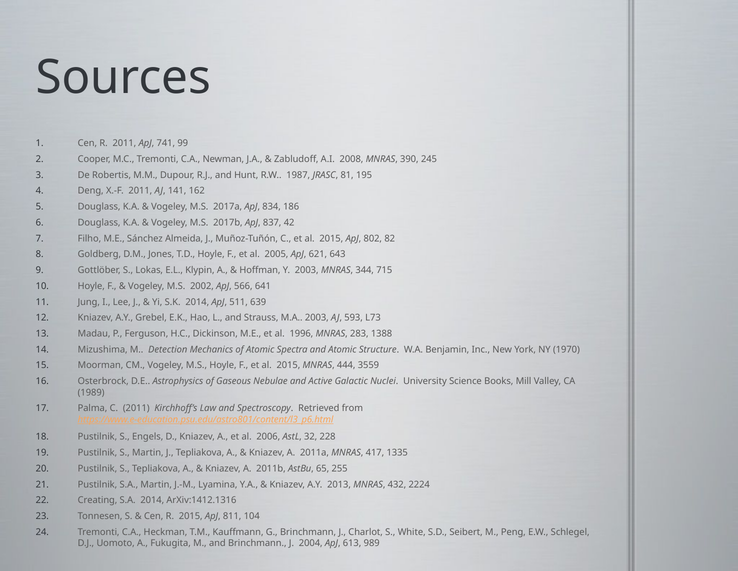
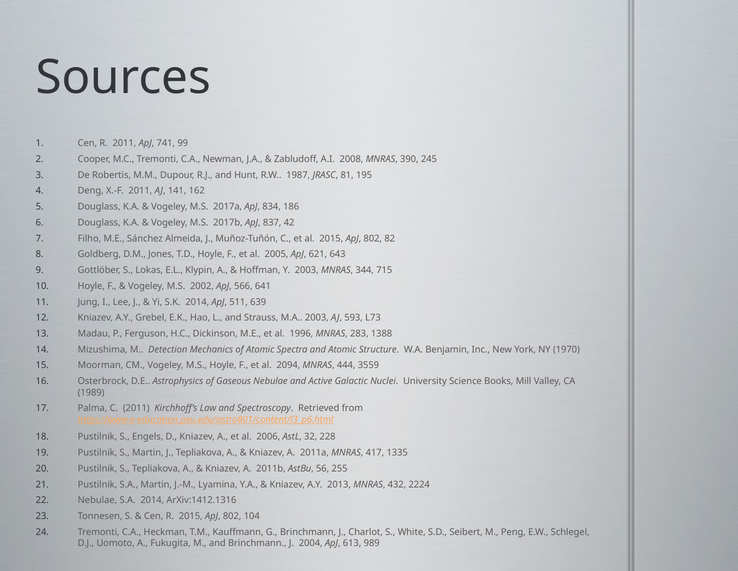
F et al 2015: 2015 -> 2094 (288, 365)
65: 65 -> 56 (323, 468)
Creating: Creating -> Nebulae (97, 500)
R 2015 ApJ 811: 811 -> 802 (232, 516)
